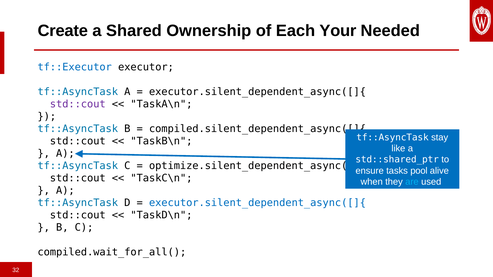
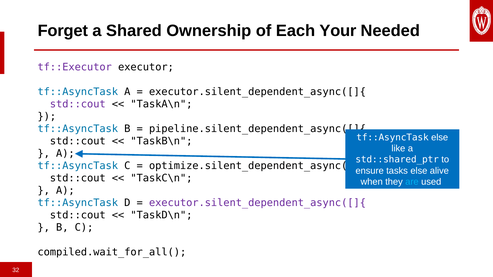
Create: Create -> Forget (63, 31)
tf::Executor colour: blue -> purple (75, 67)
compiled.silent_dependent_async([]{: compiled.silent_dependent_async([]{ -> pipeline.silent_dependent_async([]{ (257, 129)
tf::AsyncTask stay: stay -> else (440, 138)
tasks pool: pool -> else (419, 171)
executor.silent_dependent_async([]{ colour: blue -> purple (257, 203)
